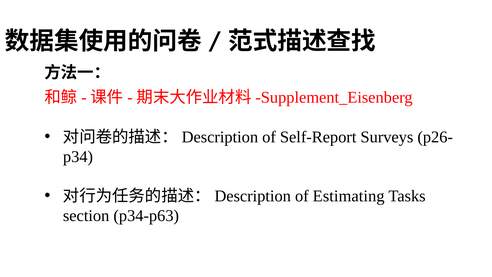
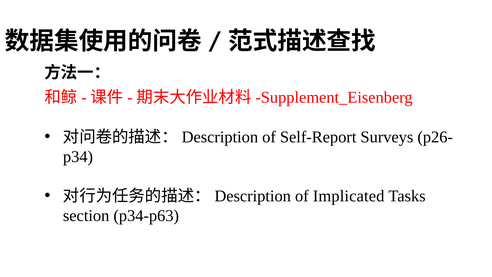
Estimating: Estimating -> Implicated (349, 196)
